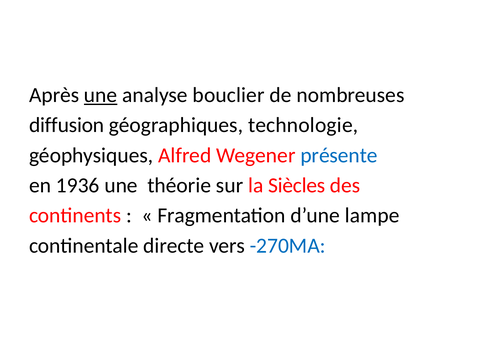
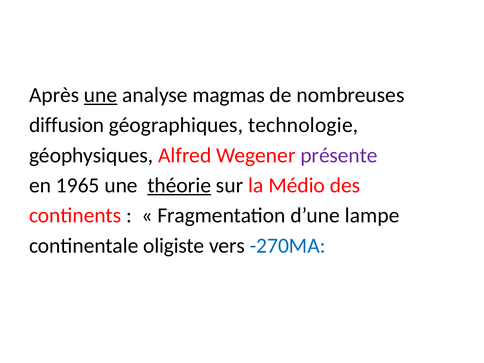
bouclier: bouclier -> magmas (229, 95)
présente colour: blue -> purple (339, 155)
1936: 1936 -> 1965 (78, 185)
théorie underline: none -> present (179, 185)
Siècles: Siècles -> Médio (297, 185)
directe: directe -> oligiste (174, 246)
